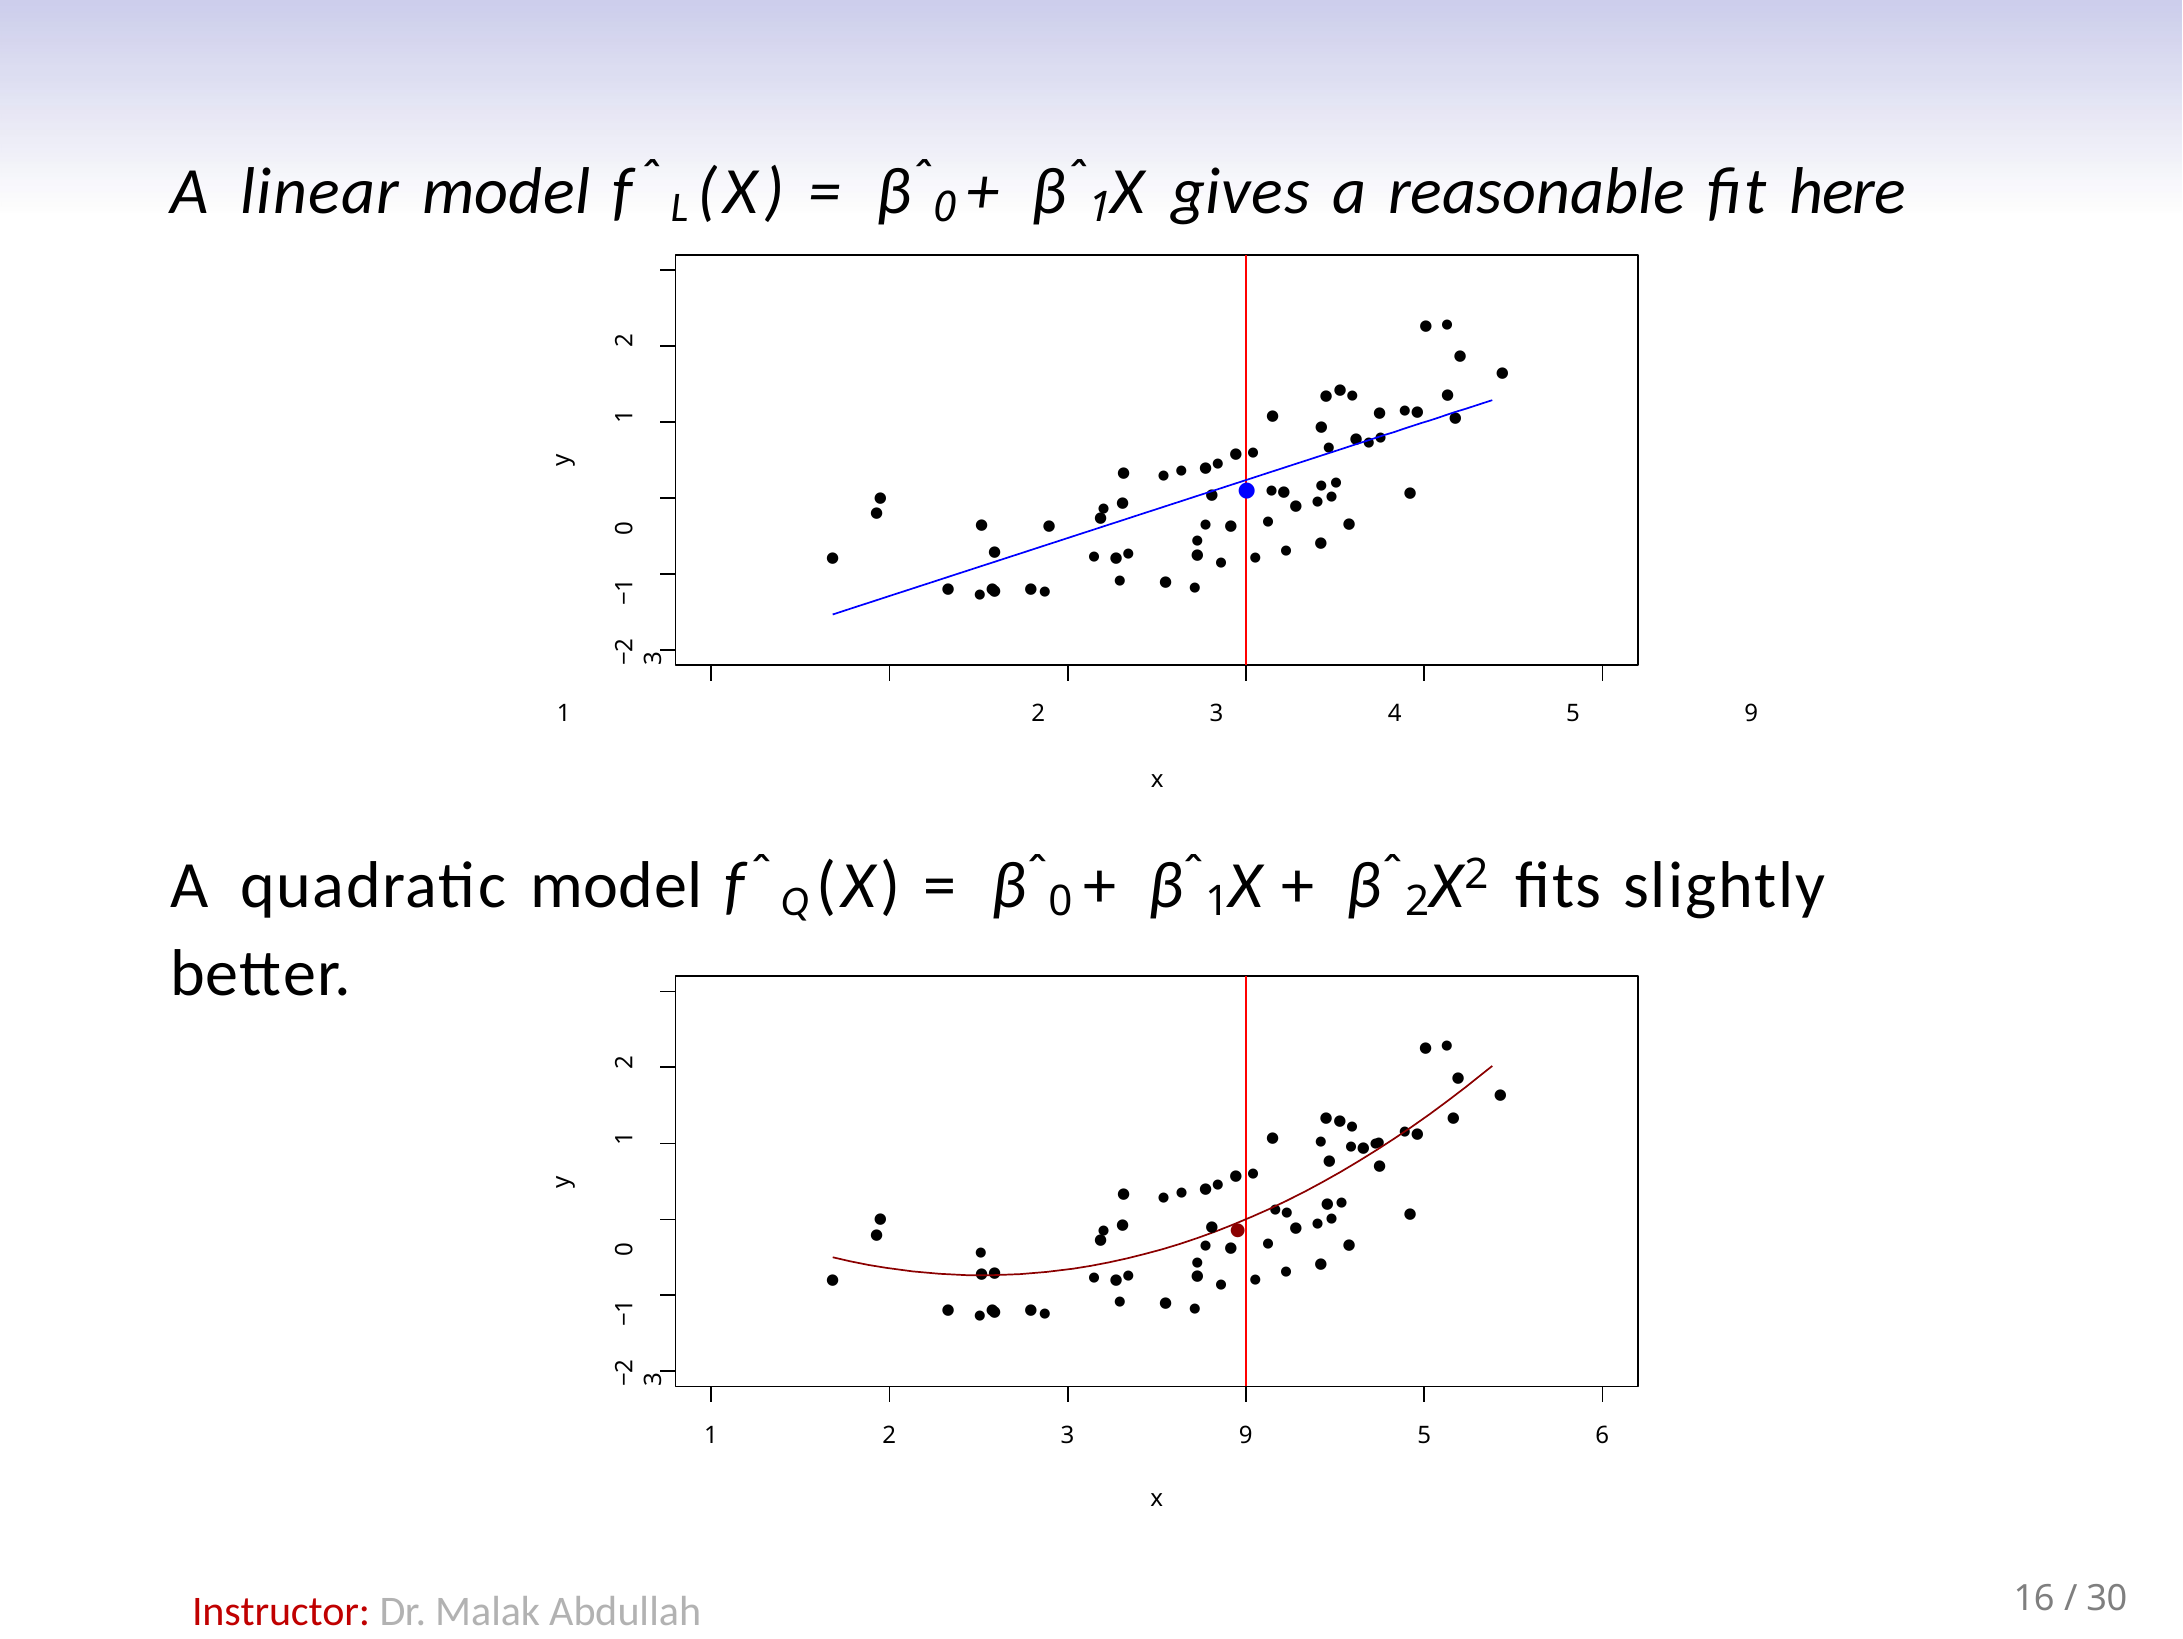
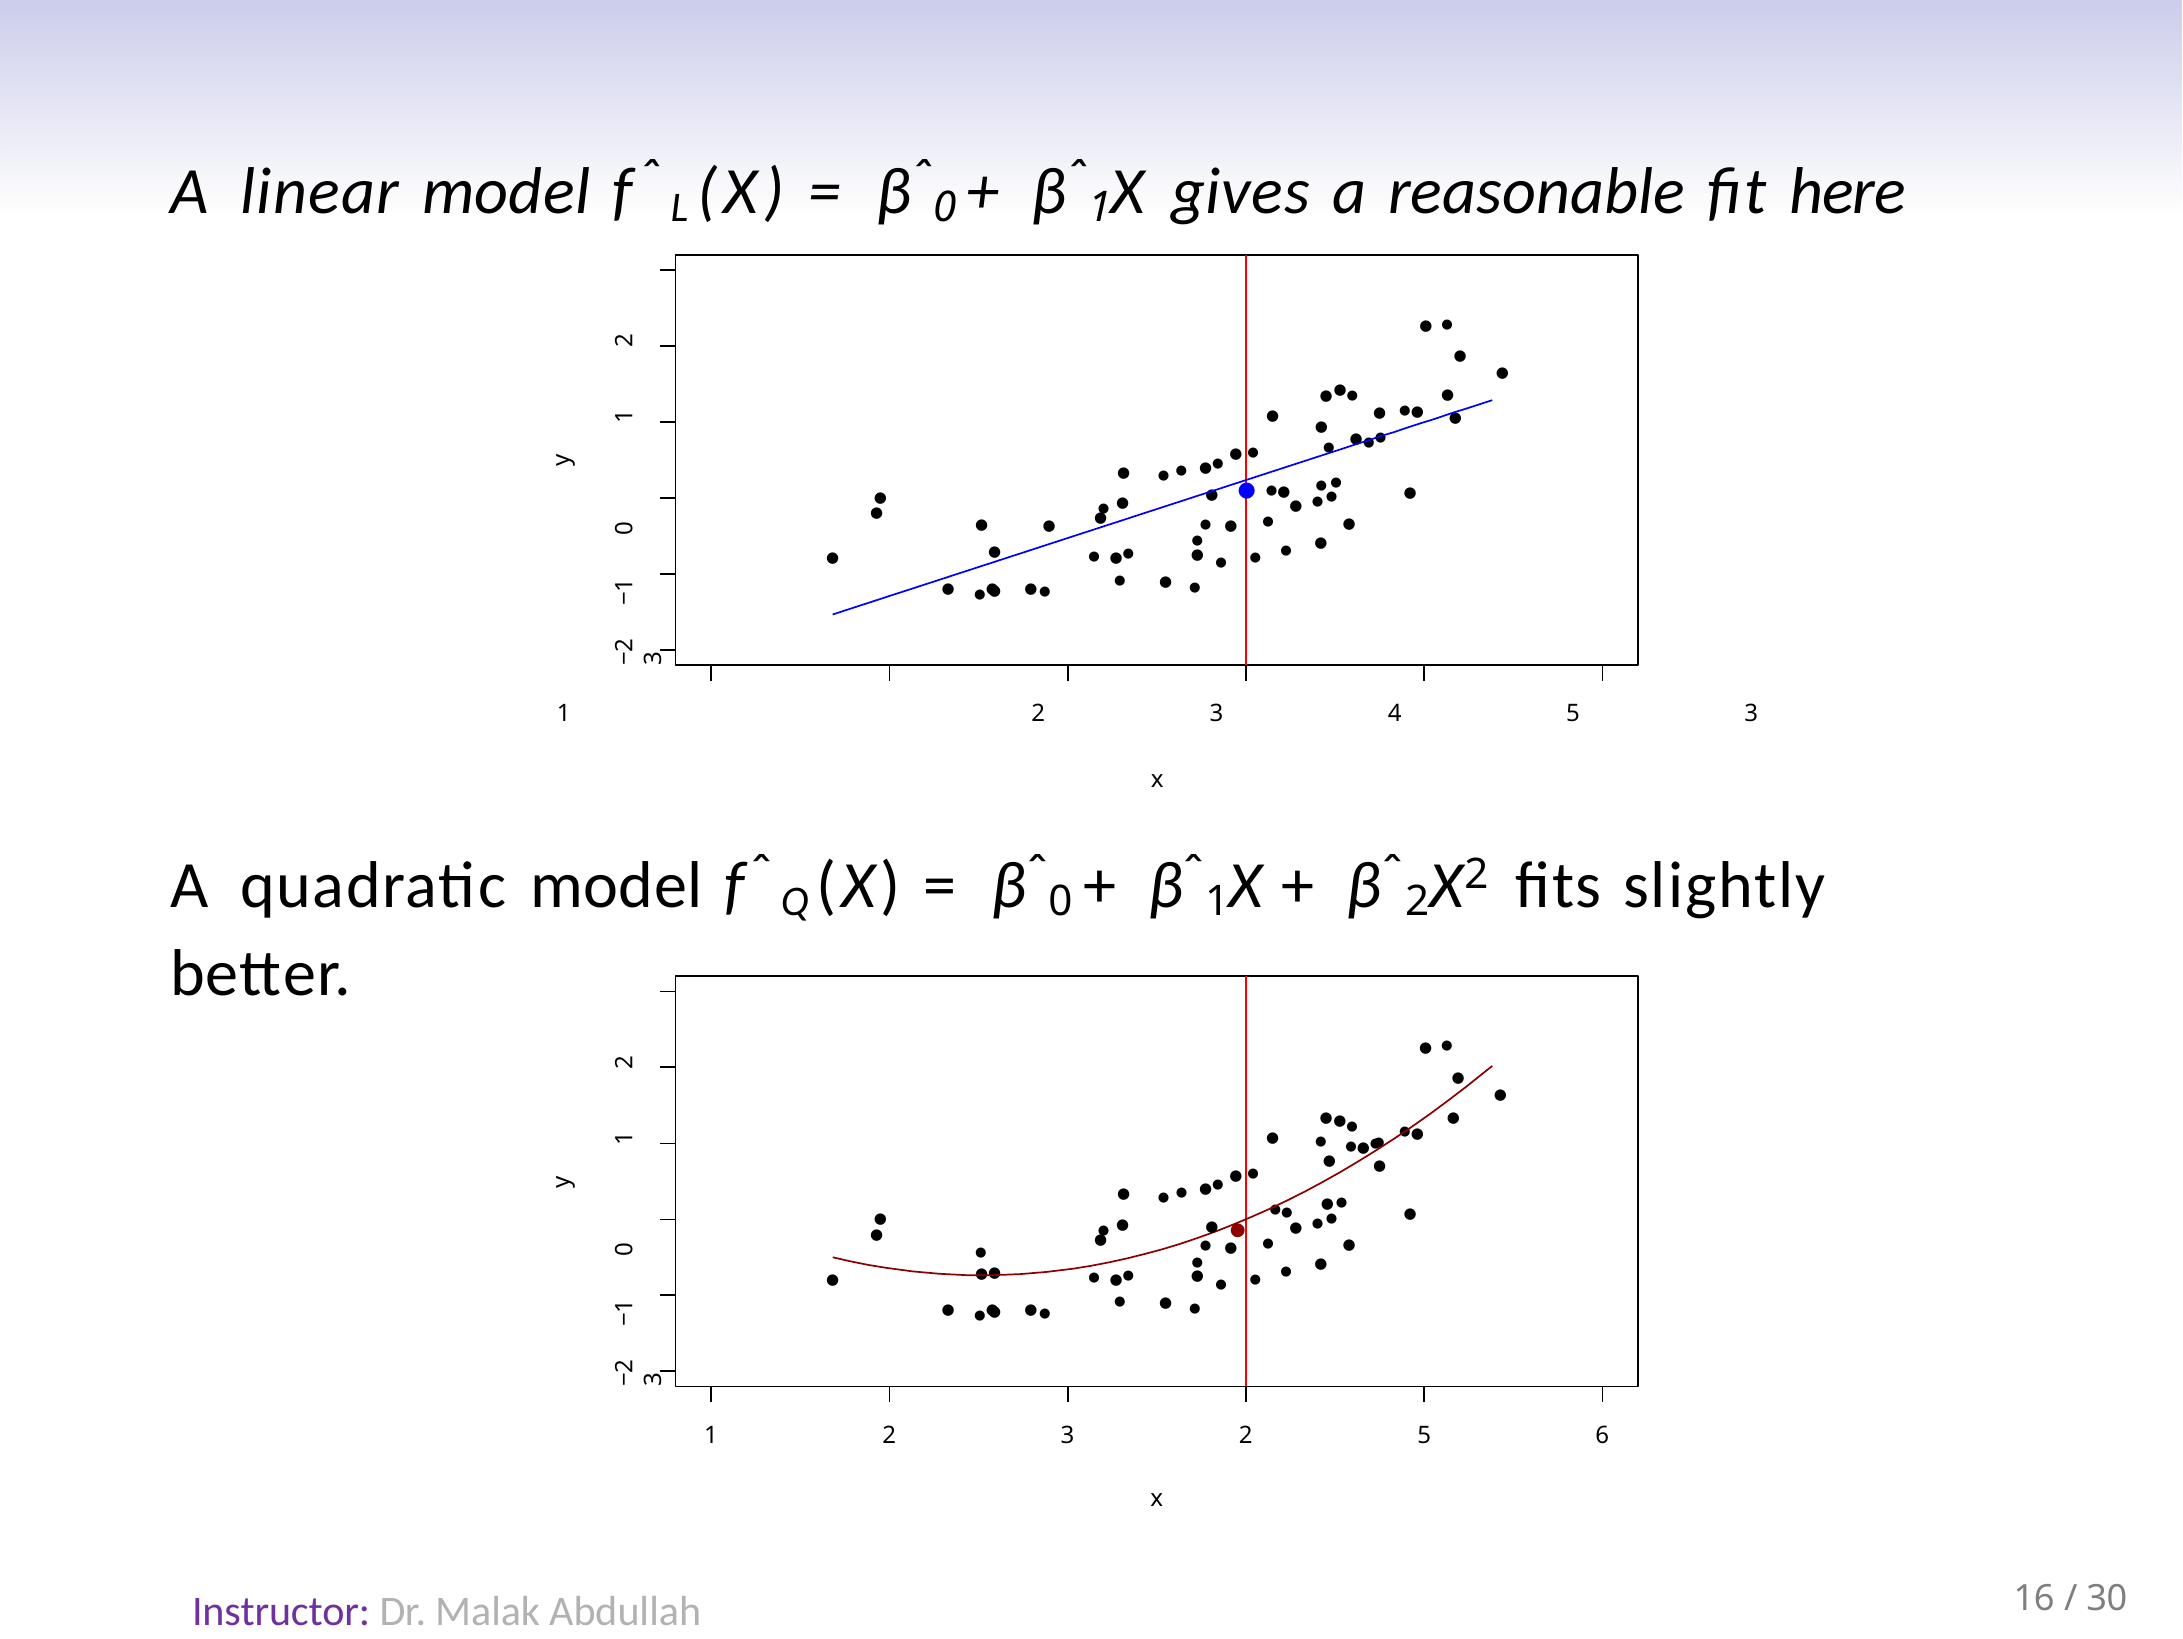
5 9: 9 -> 3 (1751, 714)
3 9: 9 -> 2 (1246, 1435)
Instructor colour: red -> purple (281, 1611)
